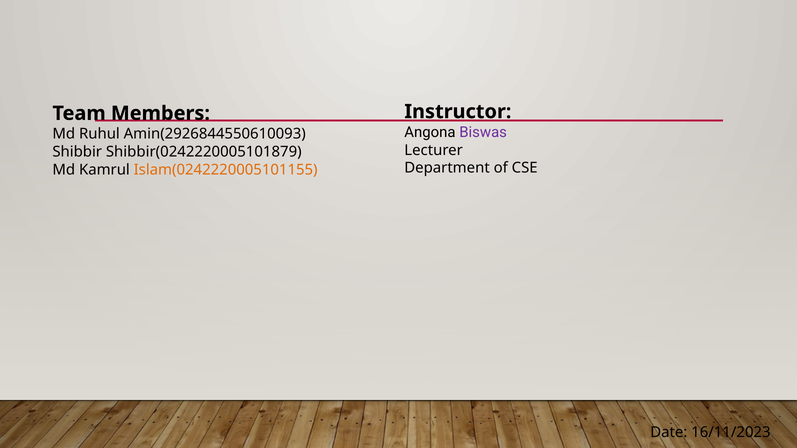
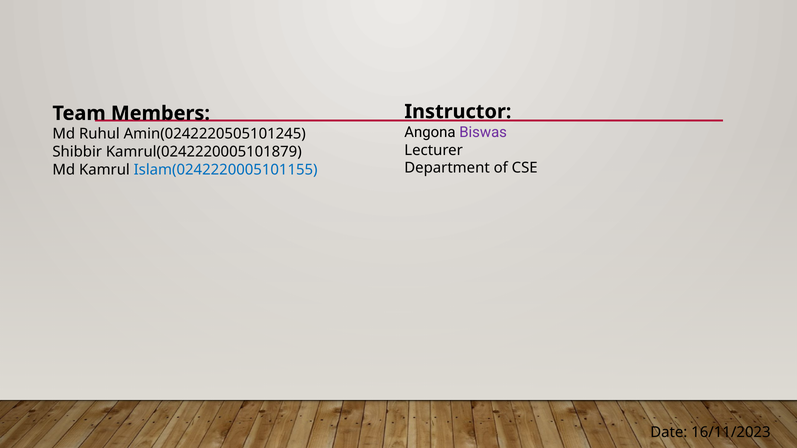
Amin(2926844550610093: Amin(2926844550610093 -> Amin(0242220505101245 (215, 134)
Shibbir(0242220005101879: Shibbir(0242220005101879 -> Kamrul(0242220005101879 (204, 152)
Islam(0242220005101155 colour: orange -> blue (226, 170)
